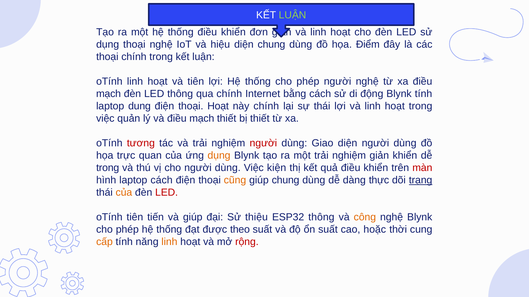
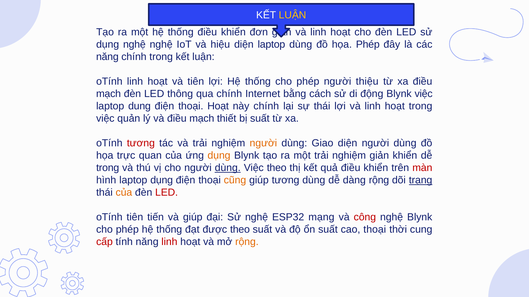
LUẬN colour: light green -> yellow (292, 15)
dụng thoại: thoại -> nghệ (134, 45)
diện chung: chung -> laptop (271, 45)
họa Điểm: Điểm -> Phép (368, 45)
thoại: thoại -> năng (107, 57)
người nghệ: nghệ -> thiệu (367, 82)
Blynk tính: tính -> việc (424, 94)
bị thiết: thiết -> suất (260, 119)
người colour: red -> orange (263, 143)
dùng underline: none -> present (228, 168)
Việc kiện: kiện -> theo (277, 168)
laptop cách: cách -> dụng (162, 180)
giúp chung: chung -> tương (286, 180)
dàng thực: thực -> rộng (379, 180)
Sử thiệu: thiệu -> nghệ (257, 218)
ESP32 thông: thông -> mạng (321, 218)
công colour: orange -> red (365, 218)
cao hoặc: hoặc -> thoại (375, 230)
cấp colour: orange -> red (104, 242)
linh colour: orange -> red (169, 242)
rộng colour: red -> orange (247, 242)
